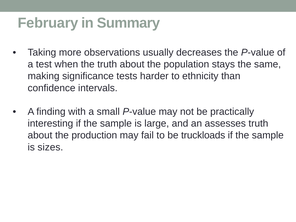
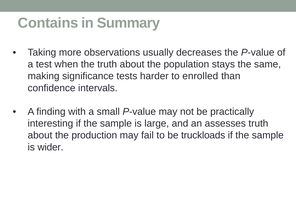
February: February -> Contains (48, 23)
ethnicity: ethnicity -> enrolled (200, 76)
sizes: sizes -> wider (50, 147)
